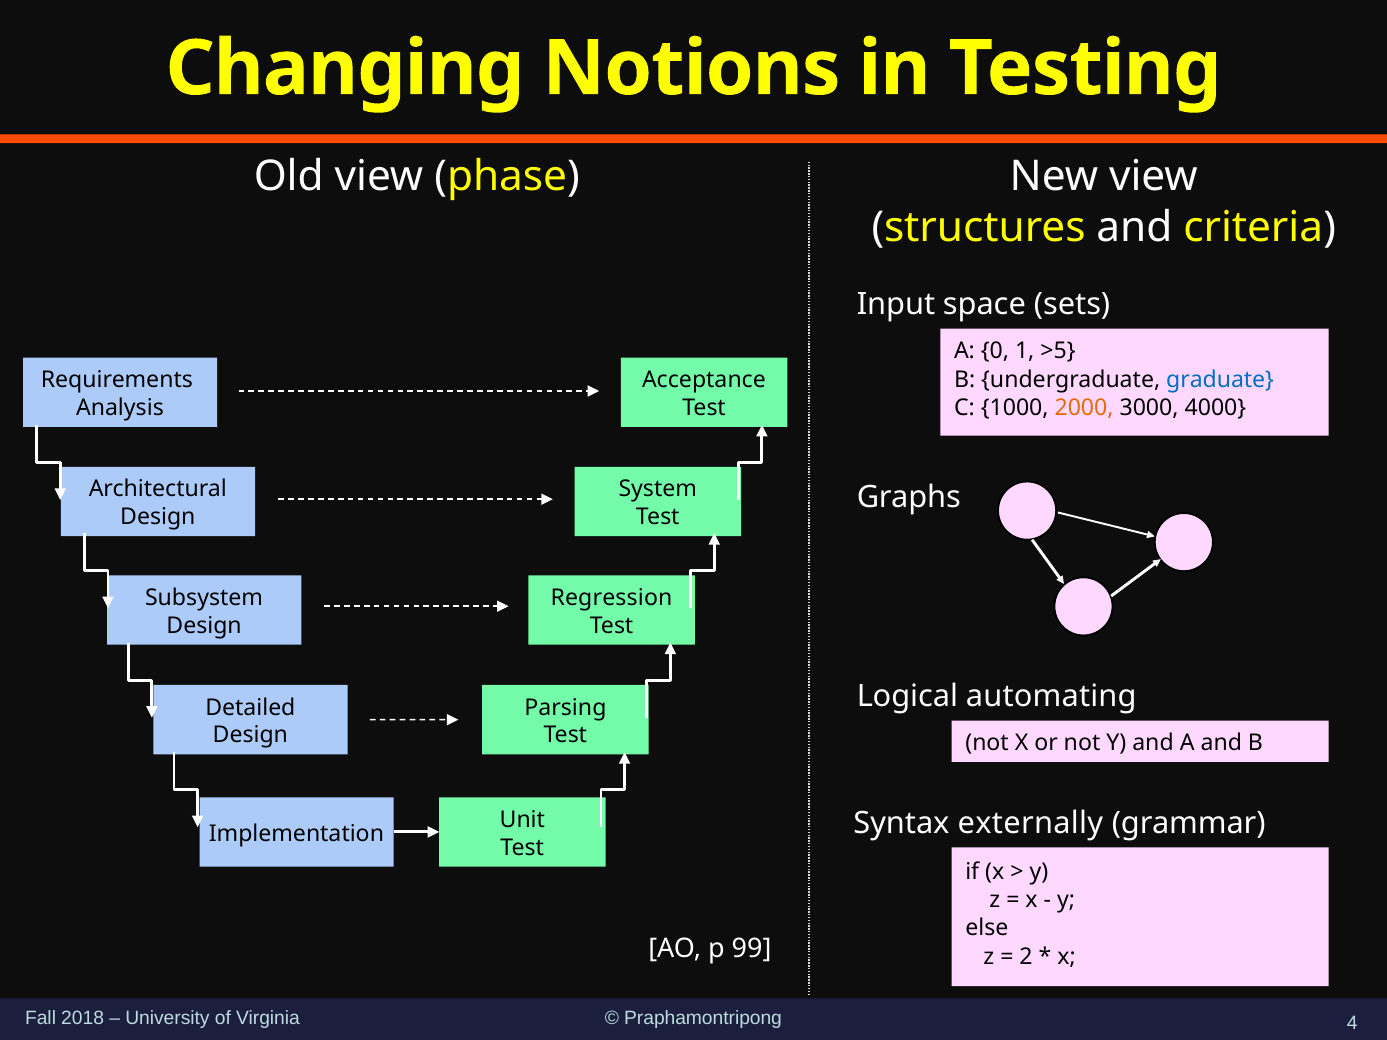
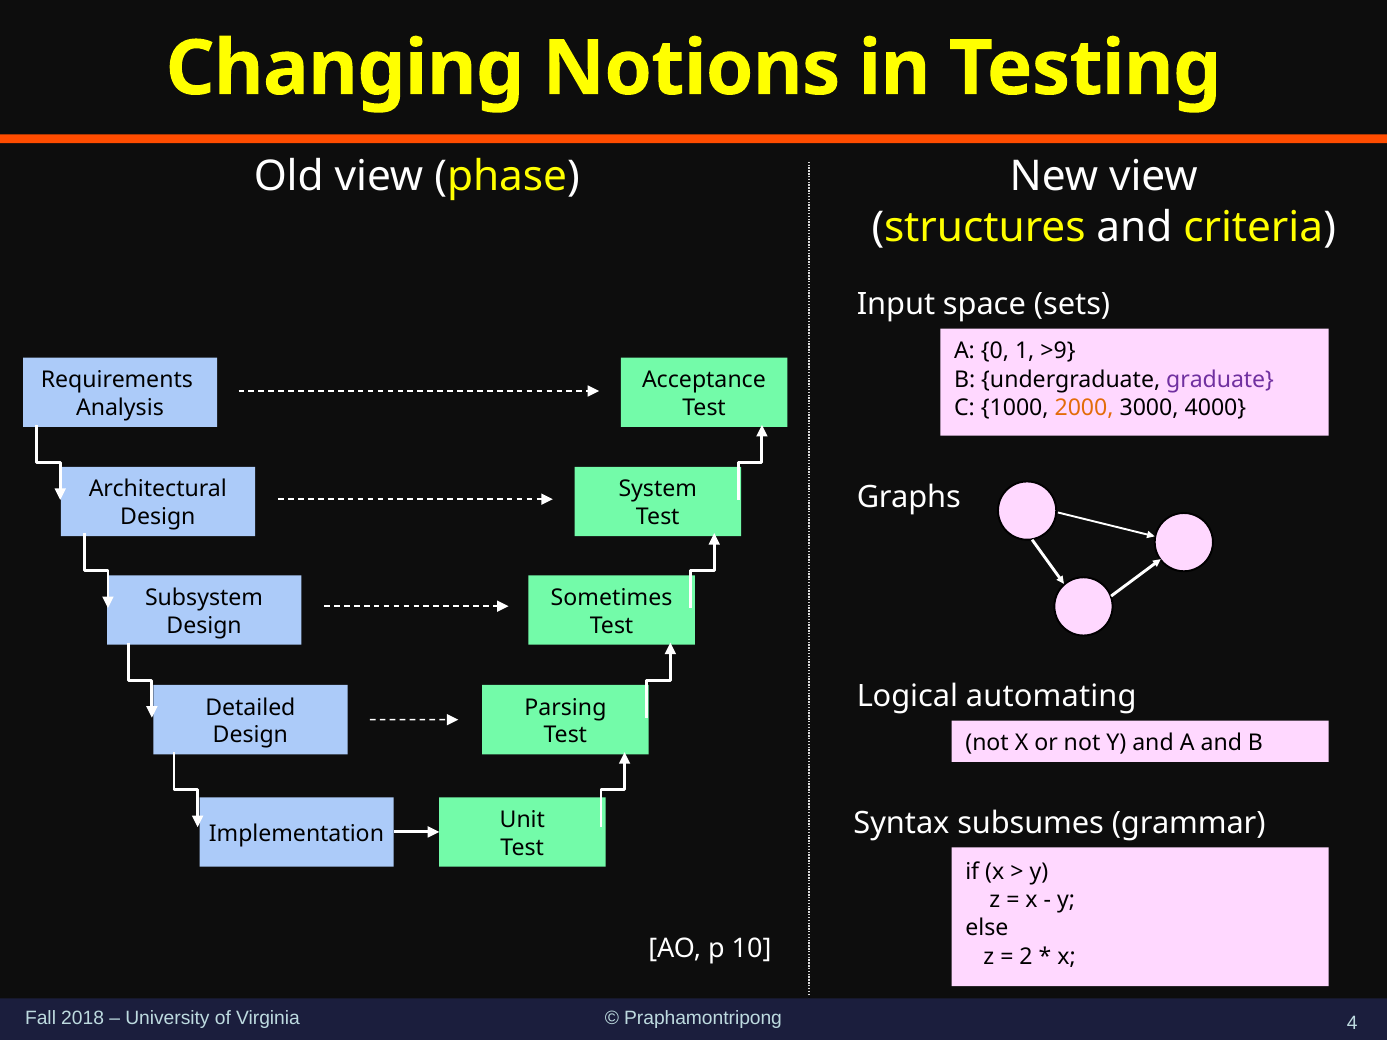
>5: >5 -> >9 (1058, 351)
graduate colour: blue -> purple (1220, 380)
Regression: Regression -> Sometimes (612, 598)
externally: externally -> subsumes (1031, 823)
99: 99 -> 10 (752, 949)
